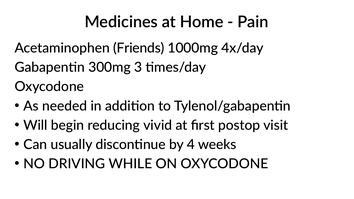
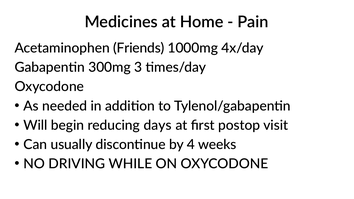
vivid: vivid -> days (158, 125)
